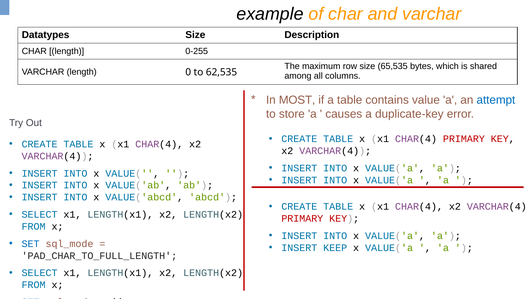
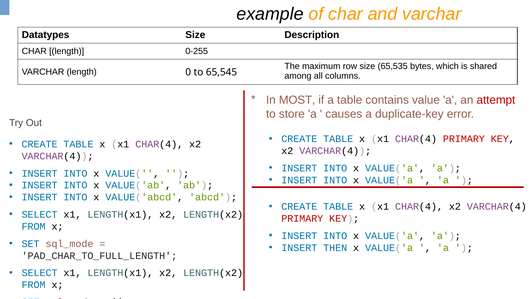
62,535: 62,535 -> 65,545 (221, 72)
attempt colour: blue -> red (496, 100)
KEEP: KEEP -> THEN (335, 248)
